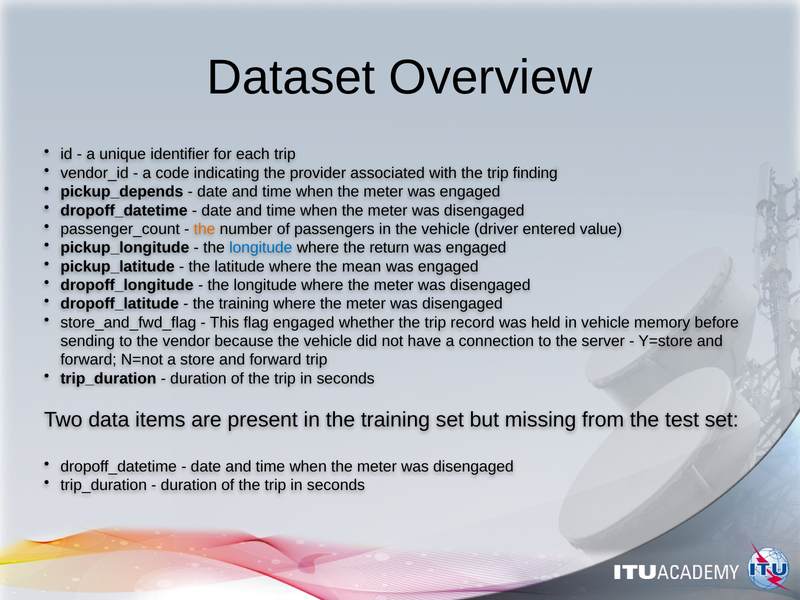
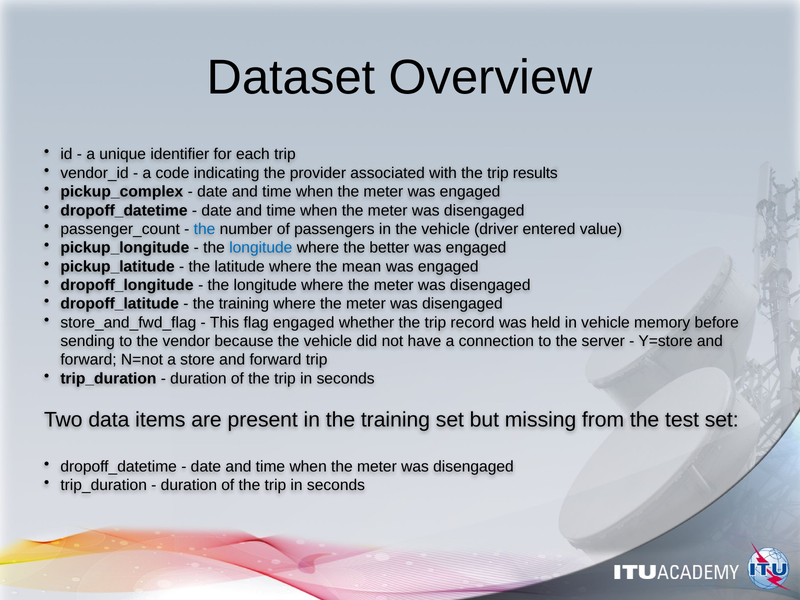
finding: finding -> results (535, 173)
pickup_depends: pickup_depends -> pickup_complex (122, 192)
the colour: orange -> blue (205, 229)
return: return -> better (389, 248)
